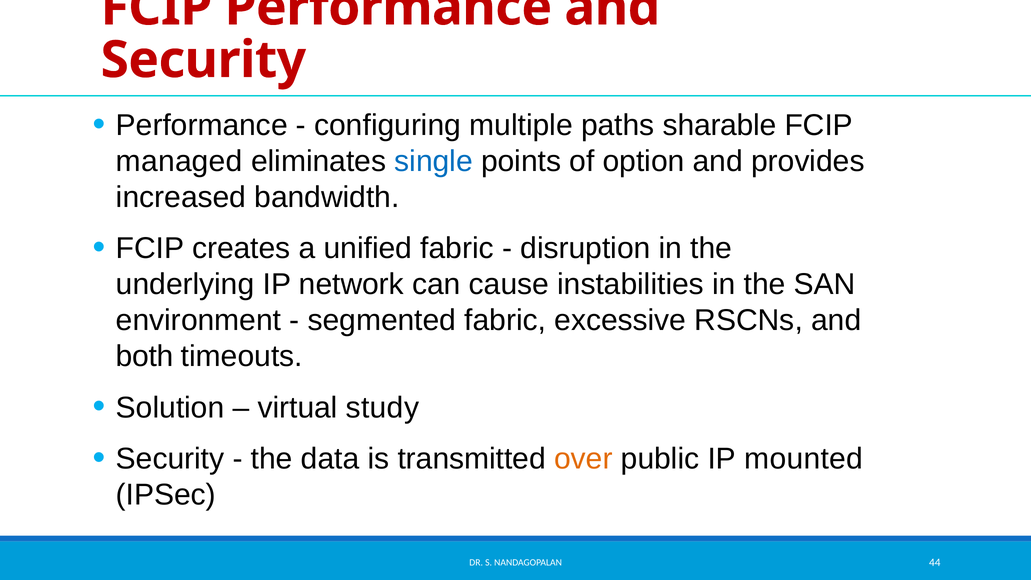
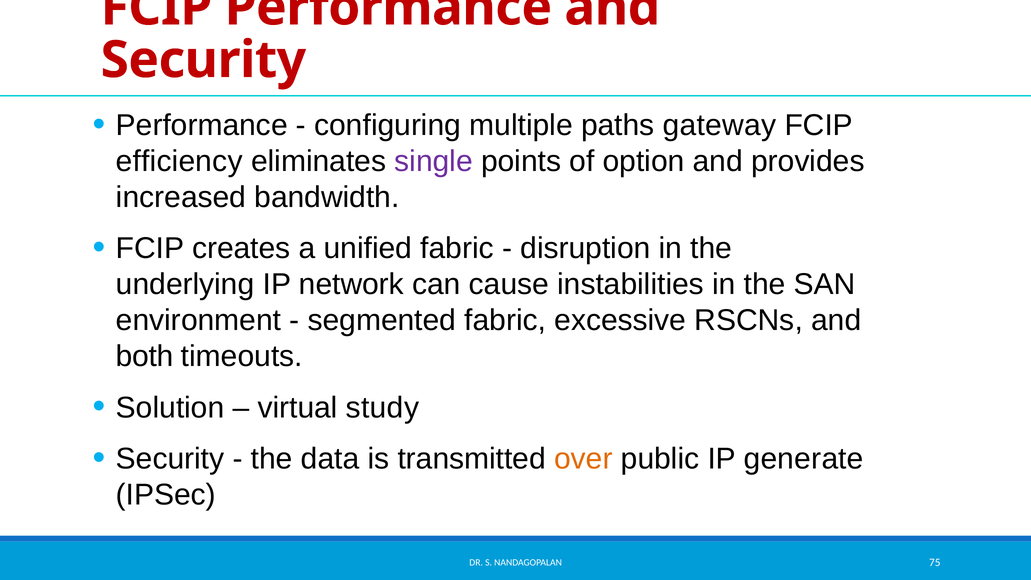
sharable: sharable -> gateway (719, 125)
managed: managed -> efficiency (179, 161)
single colour: blue -> purple (434, 161)
mounted: mounted -> generate (804, 459)
44: 44 -> 75 (935, 562)
